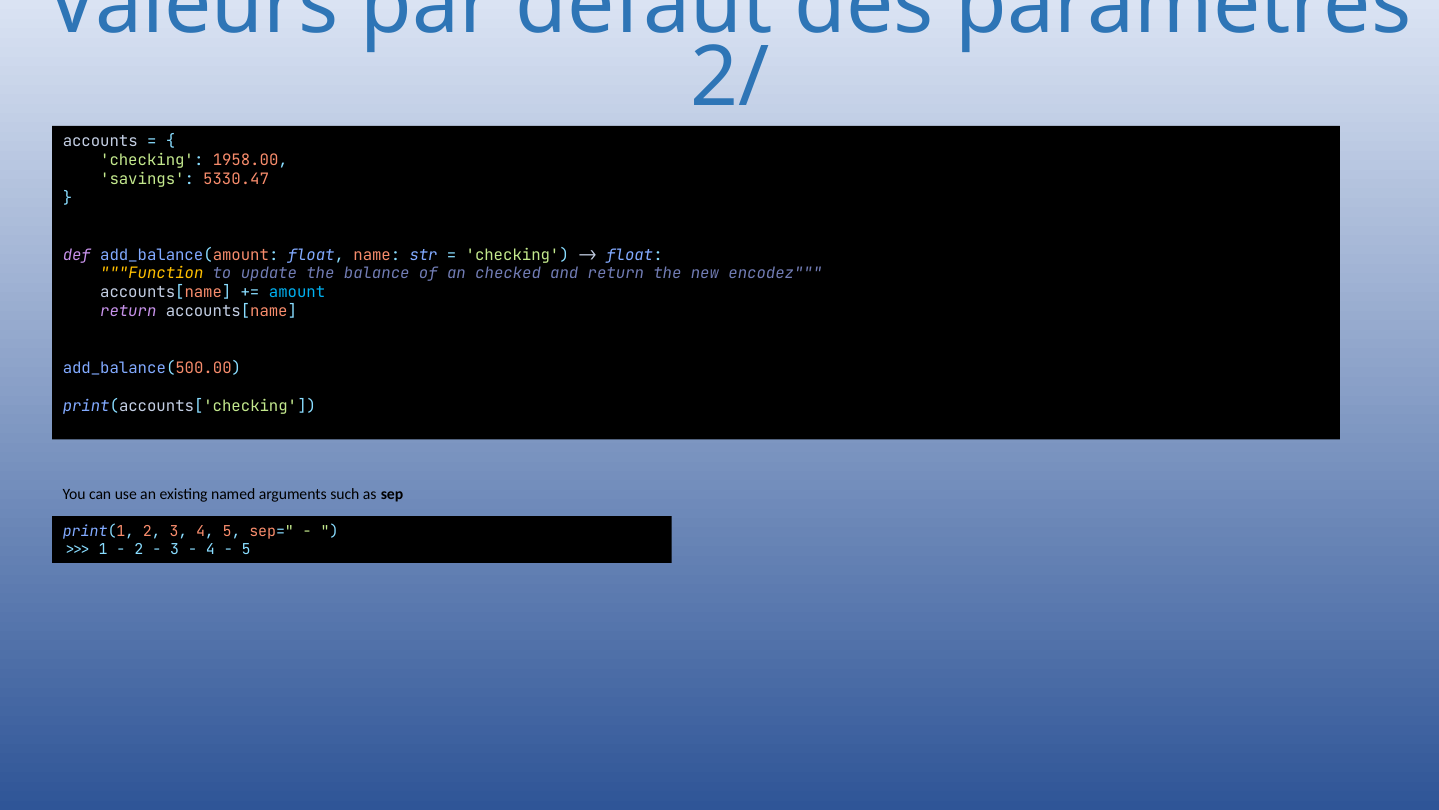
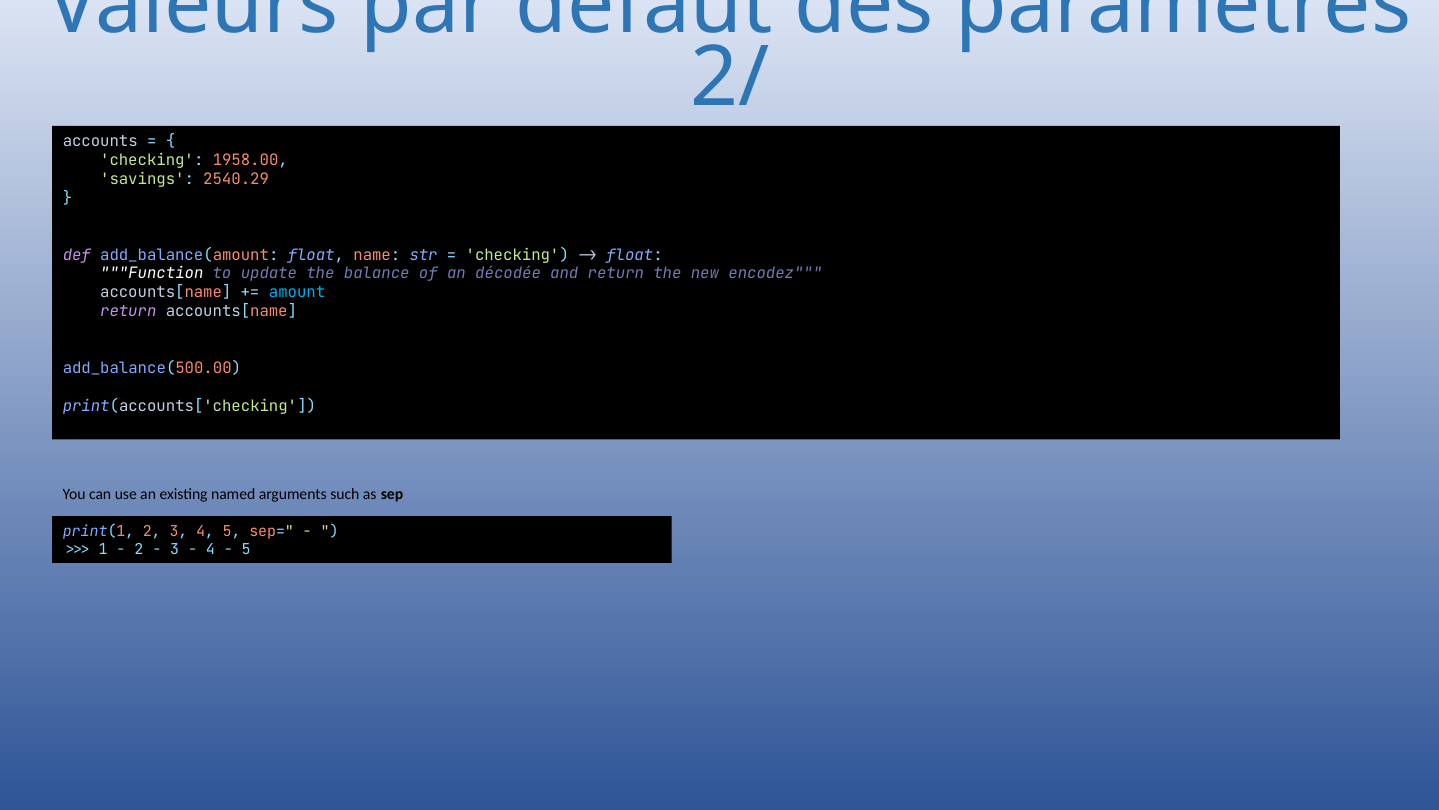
5330.47: 5330.47 -> 2540.29 (236, 179)
Function colour: yellow -> white (152, 274)
checked: checked -> décodée (508, 274)
